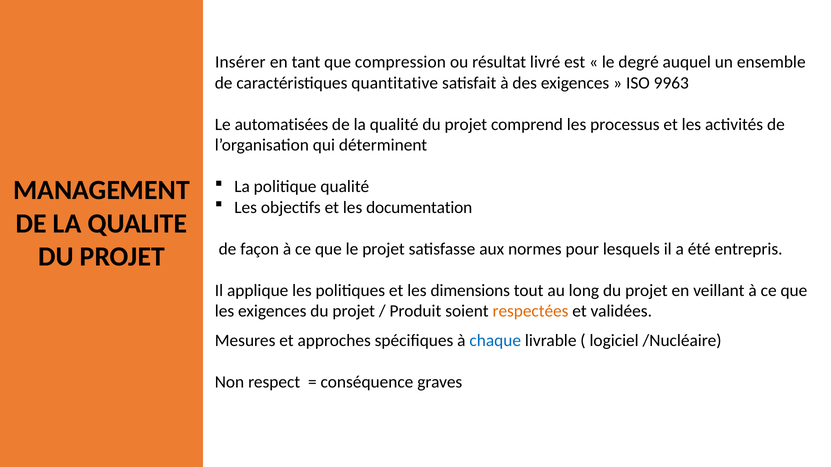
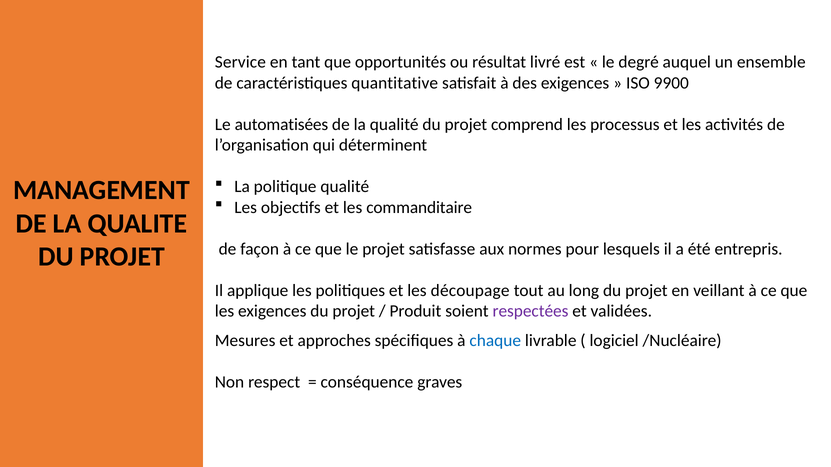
Insérer: Insérer -> Service (240, 62)
compression: compression -> opportunités (401, 62)
9963: 9963 -> 9900 (671, 83)
documentation: documentation -> commanditaire (419, 208)
dimensions: dimensions -> découpage (470, 291)
respectées colour: orange -> purple (530, 312)
